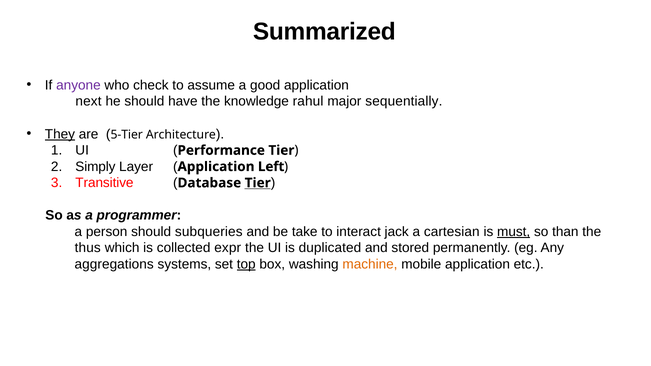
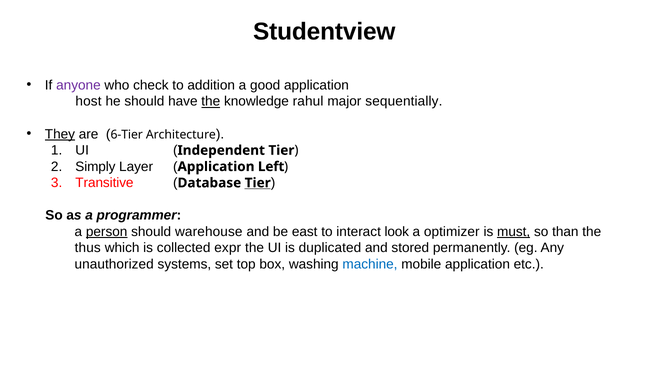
Summarized: Summarized -> Studentview (324, 32)
assume: assume -> addition (211, 85)
next: next -> host (89, 102)
the underline: none -> present (211, 102)
5-Tier: 5-Tier -> 6-Tier (127, 135)
Performance: Performance -> Independent (221, 150)
person underline: none -> present (107, 232)
subqueries: subqueries -> warehouse (209, 232)
take: take -> east (305, 232)
jack: jack -> look (397, 232)
cartesian: cartesian -> optimizer (452, 232)
aggregations: aggregations -> unauthorized (114, 264)
top underline: present -> none (246, 264)
machine colour: orange -> blue (370, 264)
